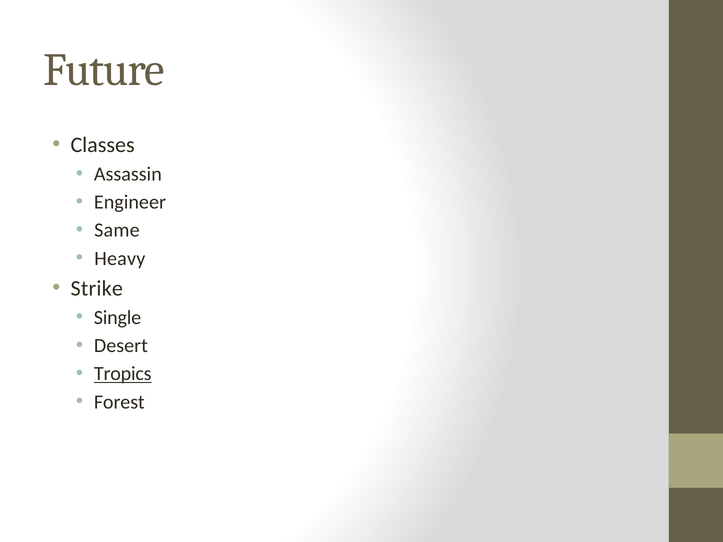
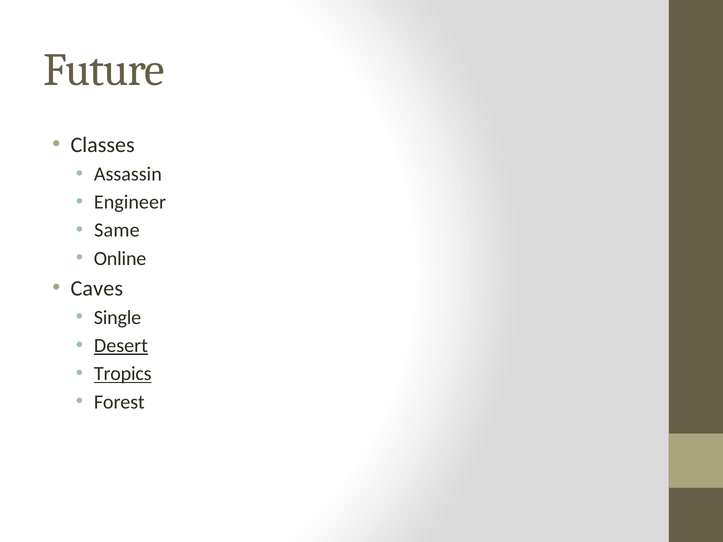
Heavy: Heavy -> Online (120, 259)
Strike: Strike -> Caves (97, 288)
Desert underline: none -> present (121, 346)
